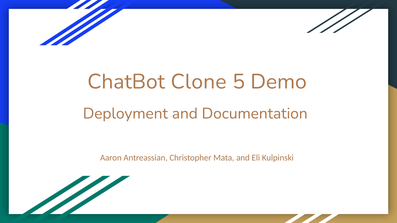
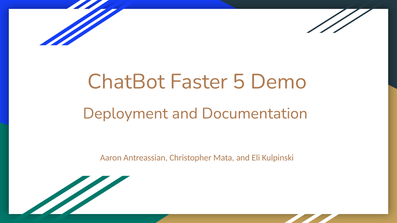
Clone: Clone -> Faster (199, 82)
